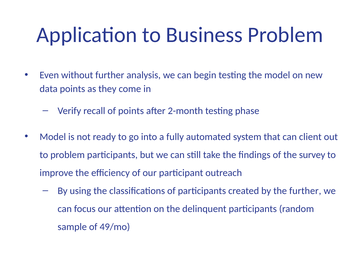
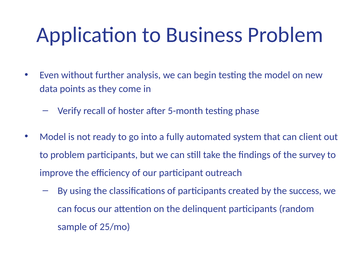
of points: points -> hoster (131, 111)
2-month: 2-month -> 5-month (185, 111)
the further: further -> success (305, 191)
49/mo: 49/mo -> 25/mo (115, 227)
